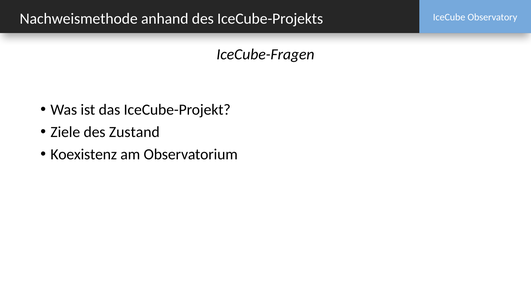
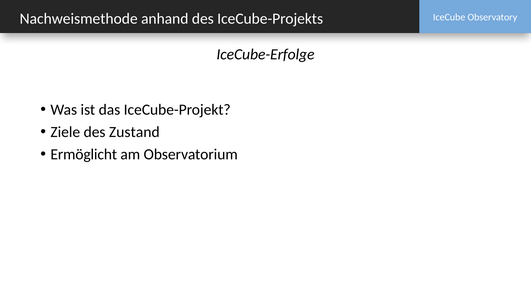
IceCube-Fragen: IceCube-Fragen -> IceCube-Erfolge (265, 54)
Koexistenz: Koexistenz -> Ermöglicht (84, 154)
